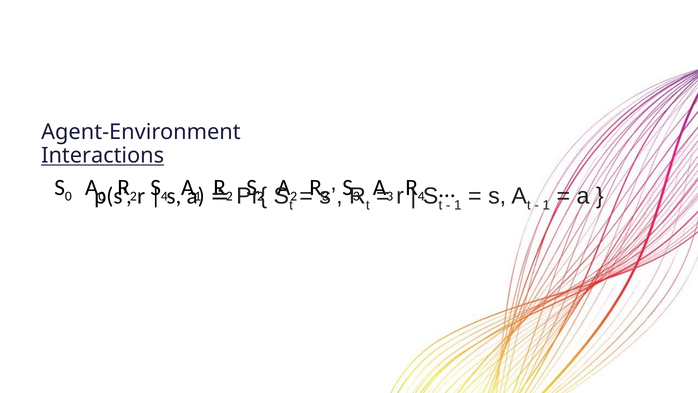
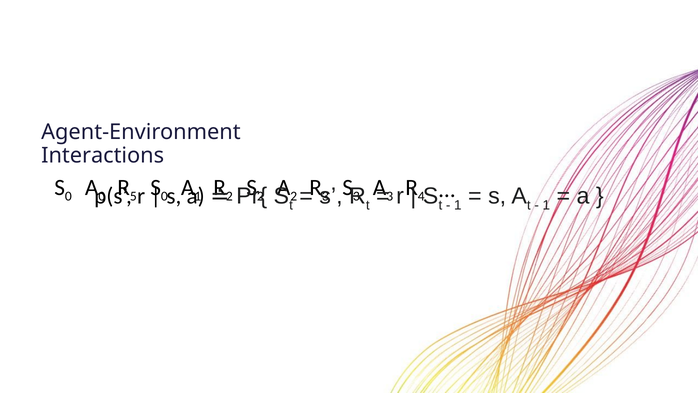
Interactions underline: present -> none (103, 155)
2: 2 -> 5 (133, 196)
4: 4 -> 0 (164, 196)
